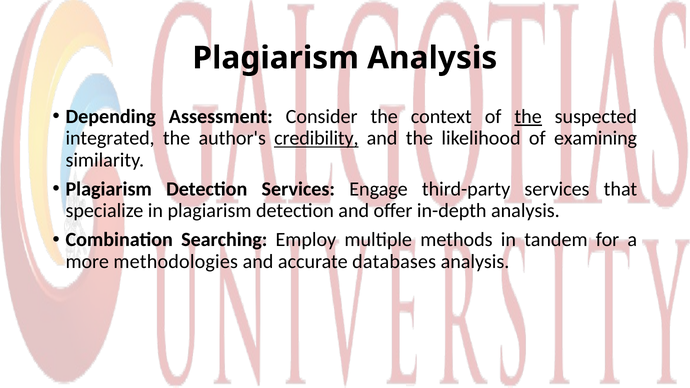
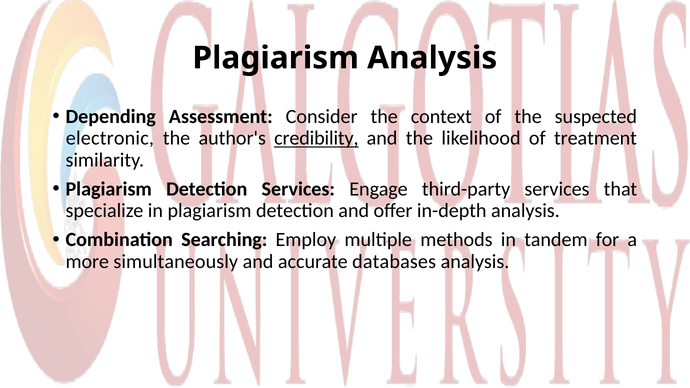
the underline: present -> none (528, 117)
integrated: integrated -> electronic (110, 138)
examining: examining -> treatment (595, 138)
methodologies: methodologies -> simultaneously (176, 261)
